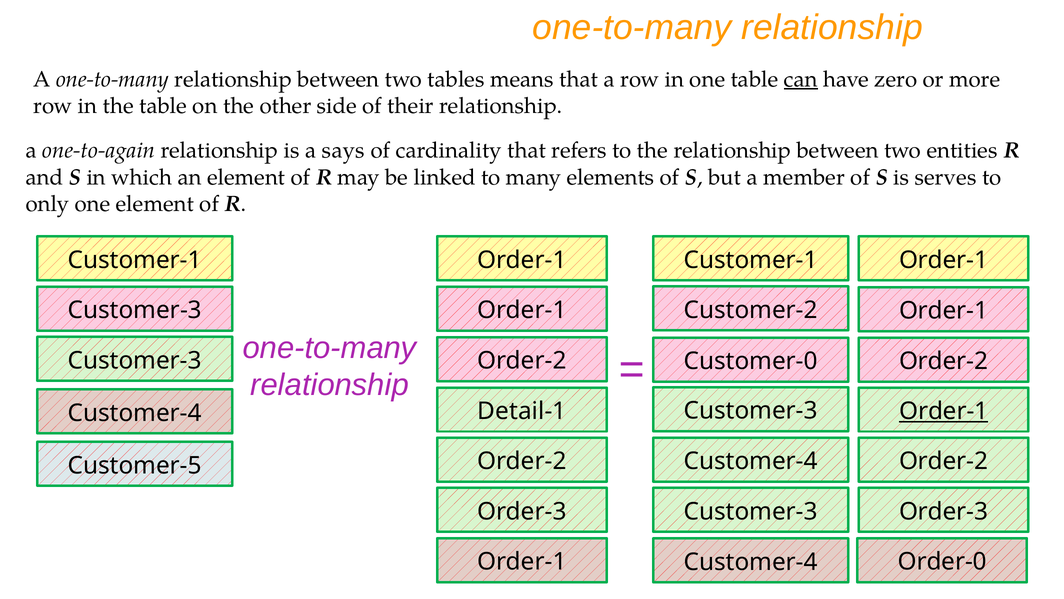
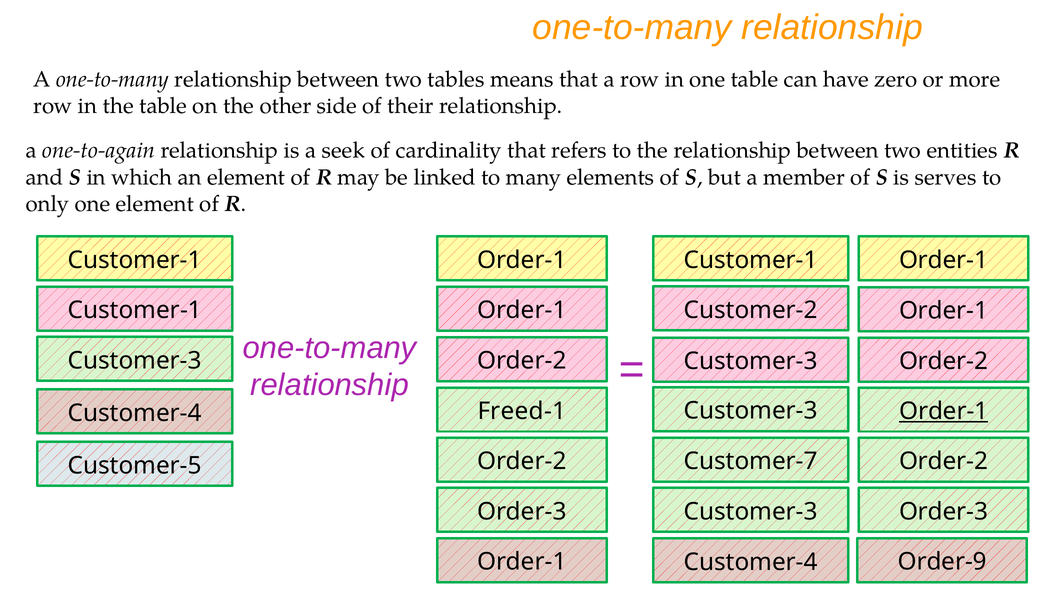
can underline: present -> none (801, 79)
says: says -> seek (343, 150)
Customer-3: Customer-3 -> Customer-1 (135, 310)
Customer-0: Customer-0 -> Customer-3 (751, 361)
Detail-1: Detail-1 -> Freed-1 (522, 411)
Customer-4: Customer-4 -> Customer-7 (751, 461)
Order-0: Order-0 -> Order-9 (942, 561)
